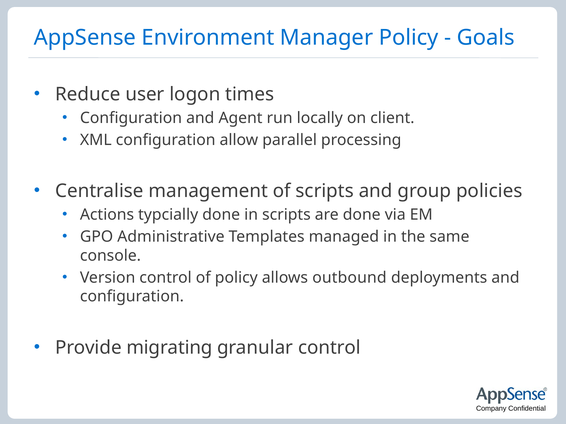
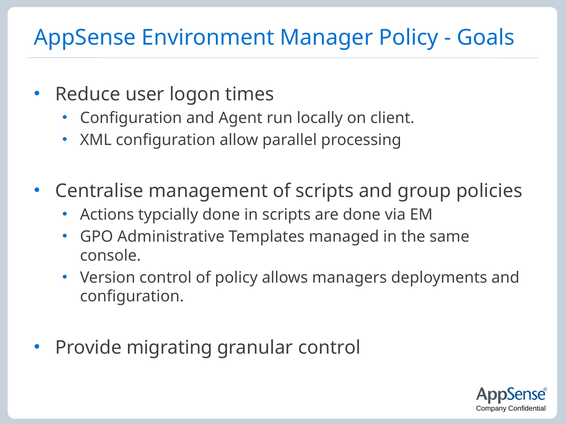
outbound: outbound -> managers (350, 278)
